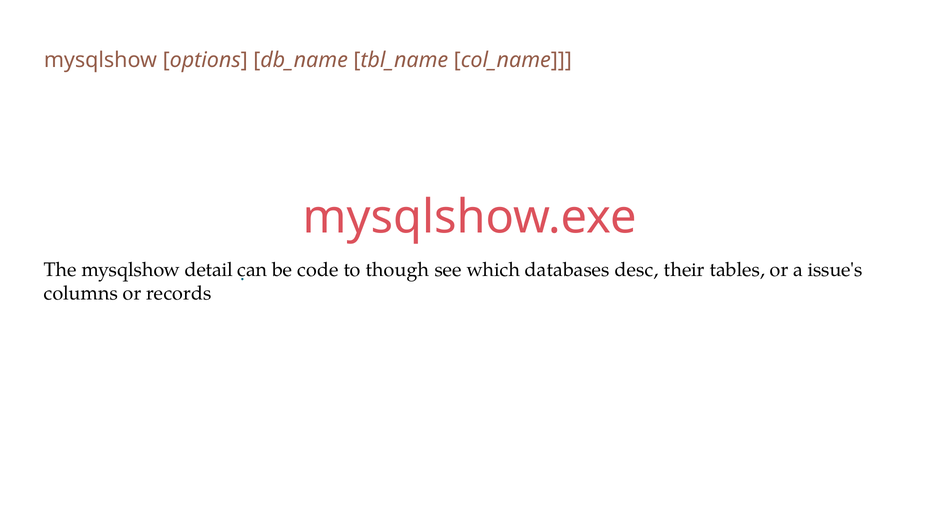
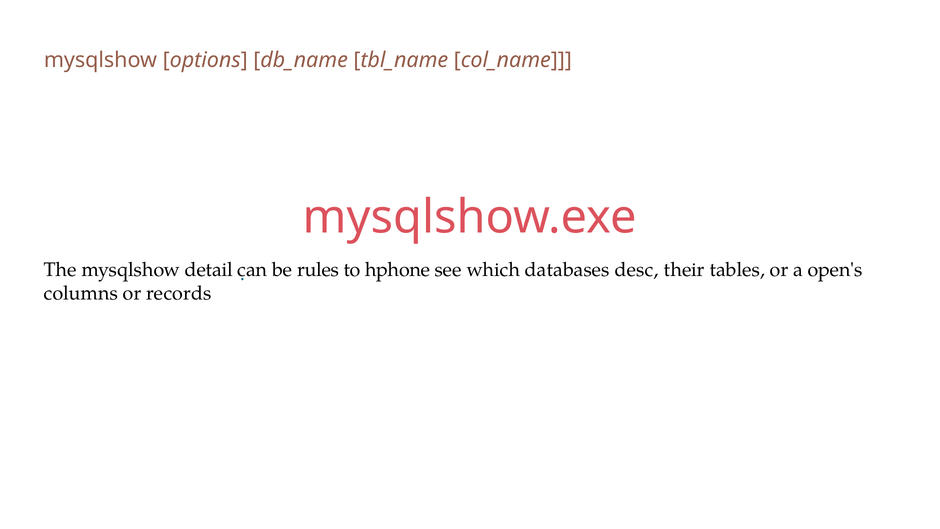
code: code -> rules (318, 270)
though: though -> hphone (398, 270)
issue's: issue's -> open's (835, 270)
